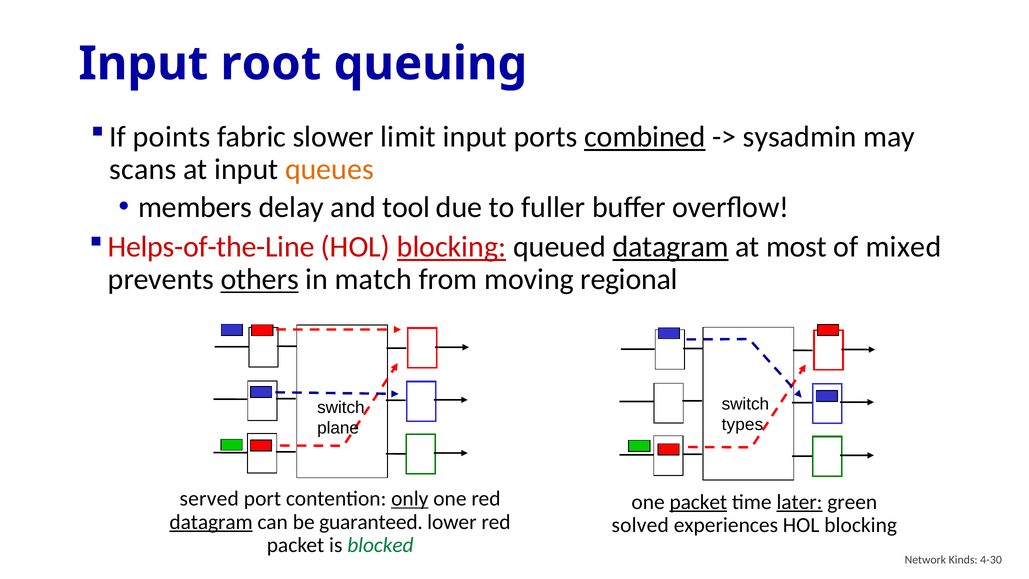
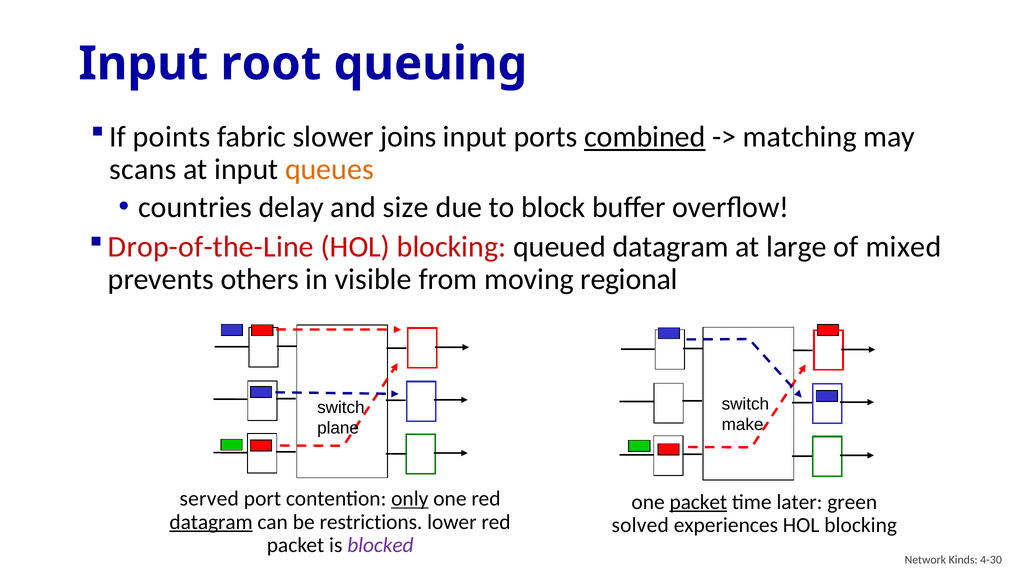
limit: limit -> joins (408, 137)
sysadmin: sysadmin -> matching (800, 137)
members: members -> countries (195, 207)
tool: tool -> size (406, 207)
fuller: fuller -> block (553, 207)
Helps-of-the-Line: Helps-of-the-Line -> Drop-of-the-Line (211, 247)
blocking underline: present -> none (451, 247)
datagram underline: present -> none (671, 247)
most: most -> large (796, 247)
others underline: present -> none (260, 279)
match: match -> visible (373, 279)
types: types -> make (743, 425)
later underline: present -> none (799, 502)
guaranteed: guaranteed -> restrictions (371, 522)
blocked colour: green -> purple (380, 545)
